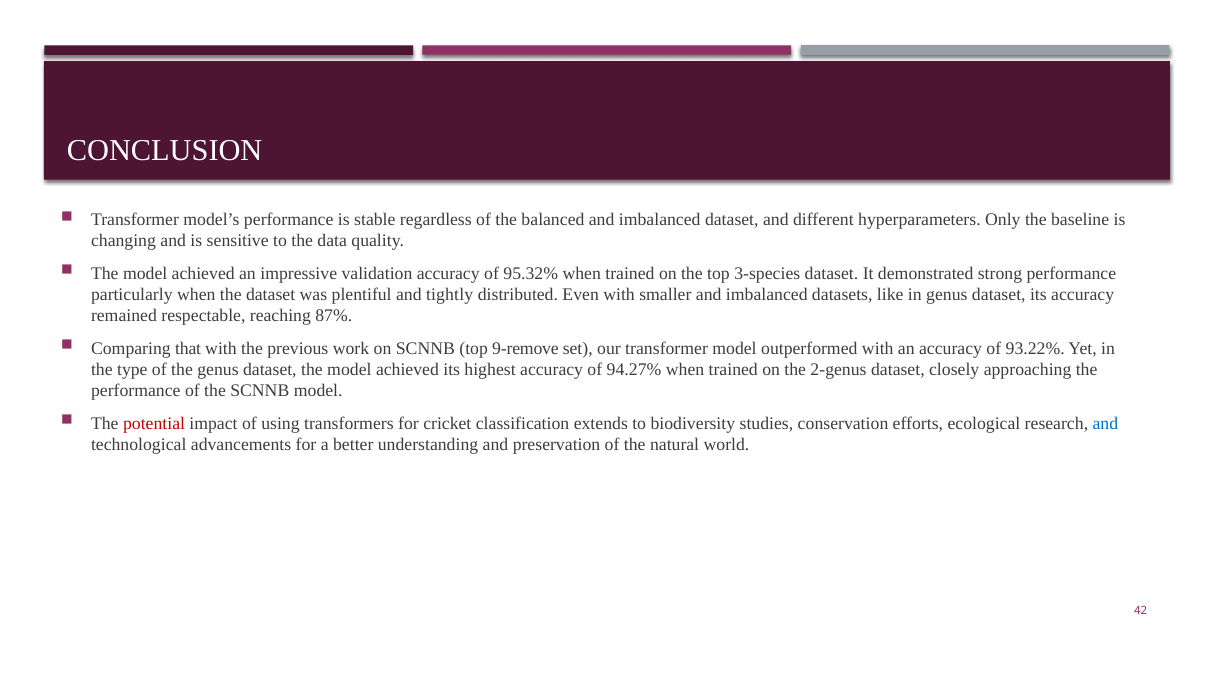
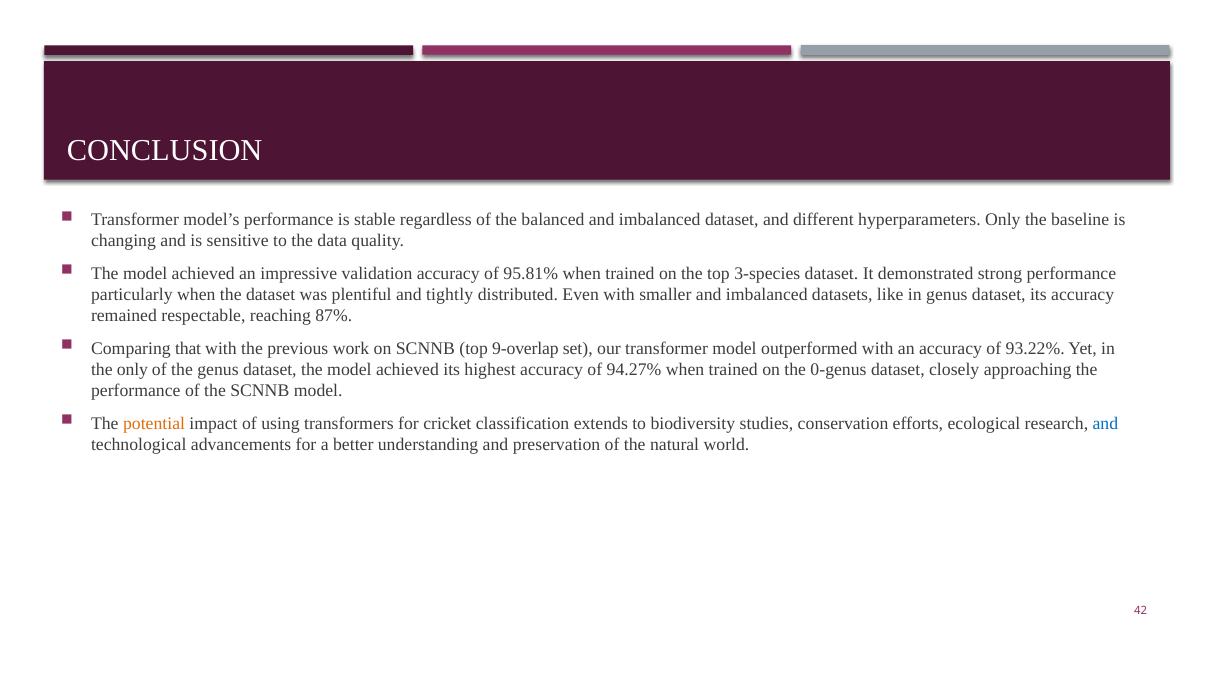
95.32%: 95.32% -> 95.81% (531, 273)
9-remove: 9-remove -> 9-overlap (525, 348)
the type: type -> only (132, 370)
2-genus: 2-genus -> 0-genus (839, 370)
potential colour: red -> orange (154, 423)
